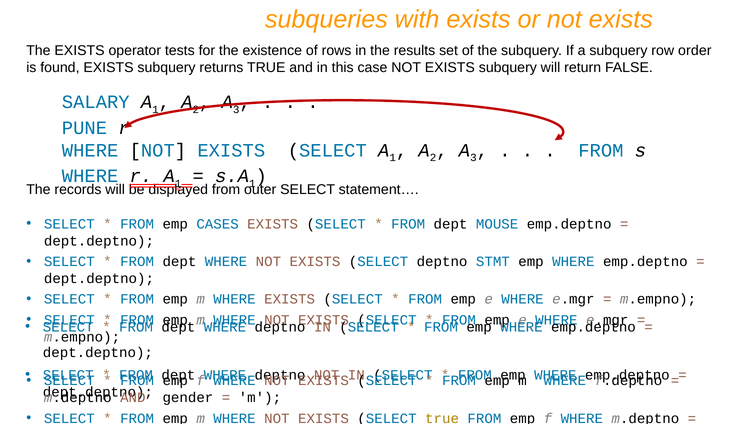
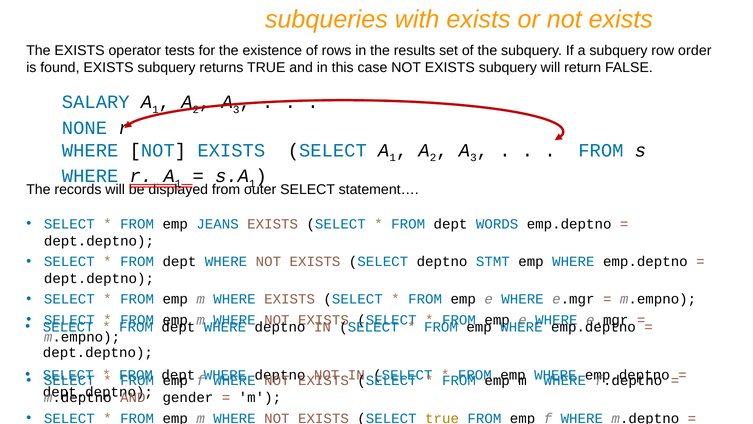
PUNE: PUNE -> NONE (84, 128)
CASES: CASES -> JEANS (218, 224)
MOUSE: MOUSE -> WORDS (497, 224)
